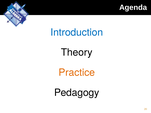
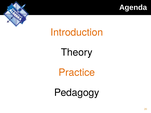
Introduction colour: blue -> orange (77, 32)
